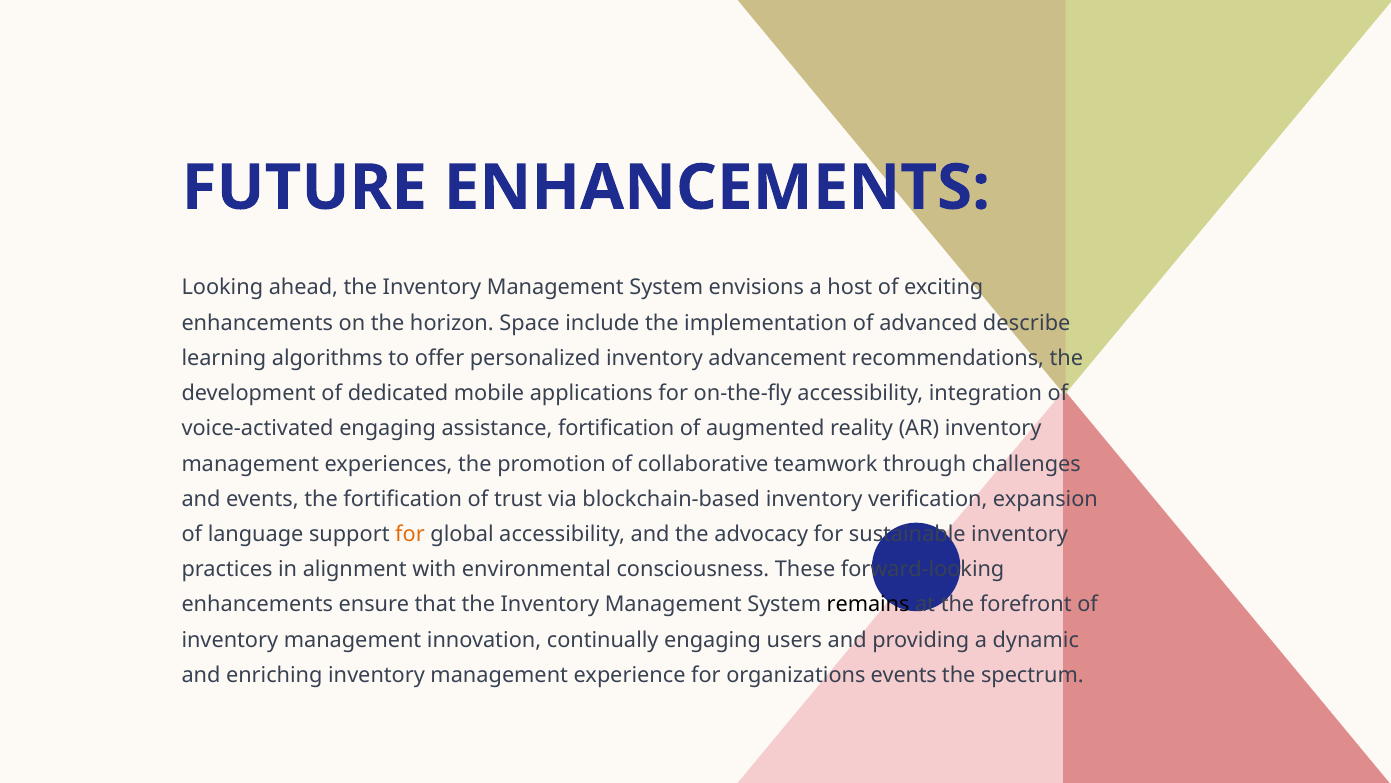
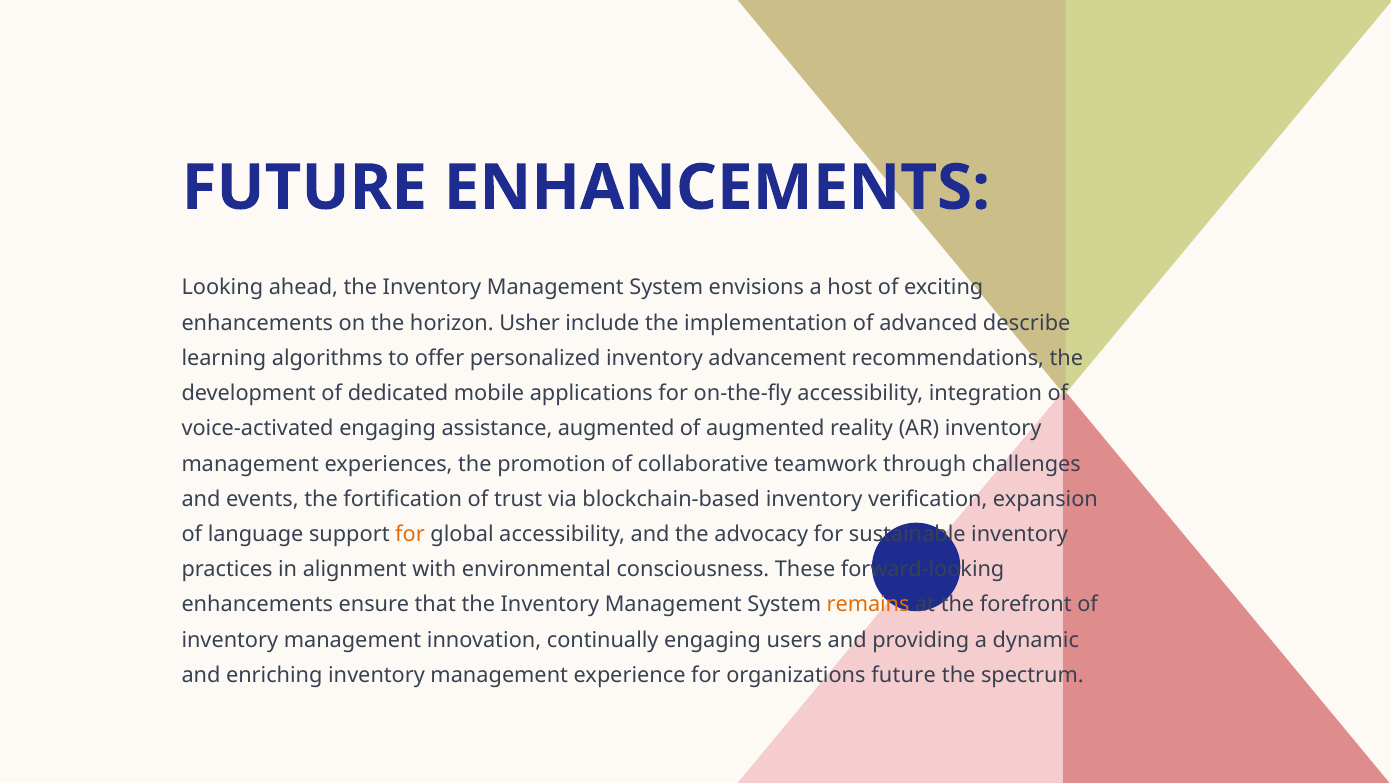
Space: Space -> Usher (530, 323)
assistance fortification: fortification -> augmented (616, 428)
remains colour: black -> orange (868, 604)
organizations events: events -> future (904, 675)
